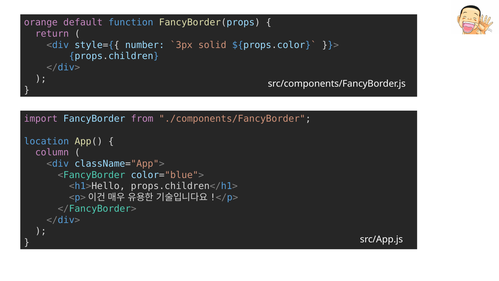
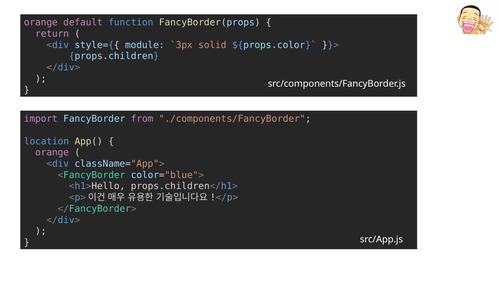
number: number -> module (145, 45)
column: column -> orange (52, 152)
